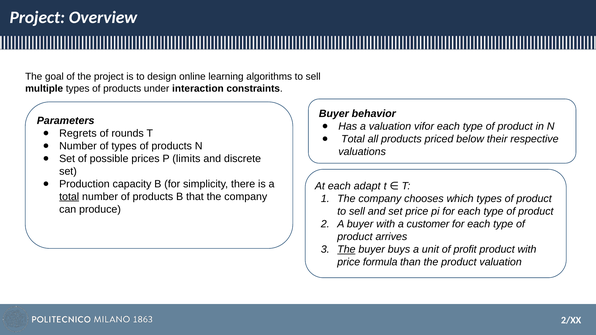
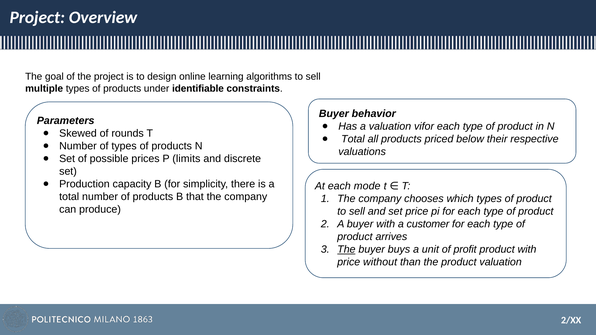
interaction: interaction -> identifiable (198, 88)
Regrets: Regrets -> Skewed (78, 133)
adapt: adapt -> mode (367, 186)
total underline: present -> none (69, 197)
formula: formula -> without (380, 262)
